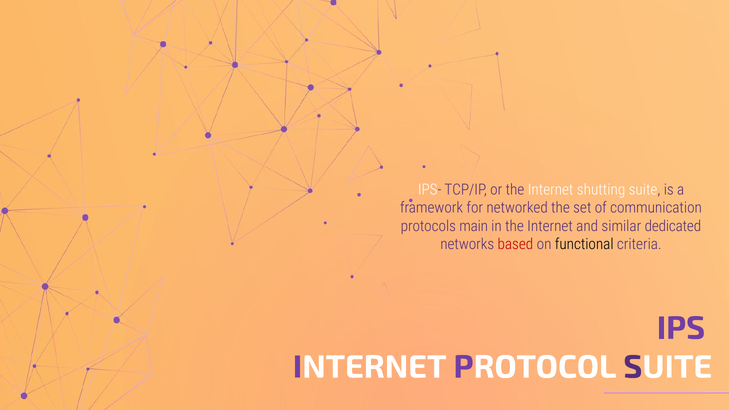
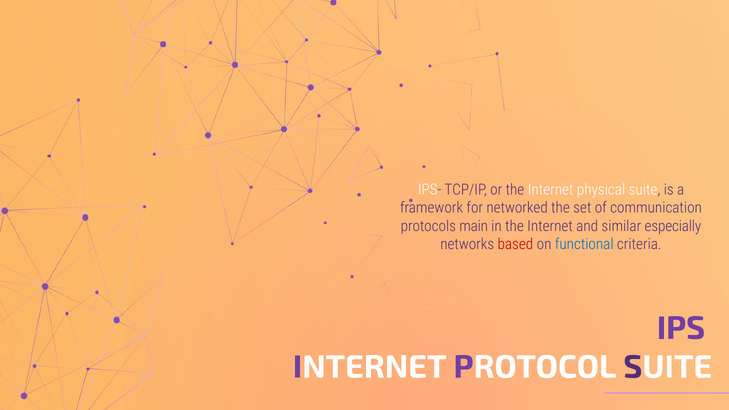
shutting: shutting -> physical (601, 190)
dedicated: dedicated -> especially (673, 226)
functional colour: black -> blue (584, 244)
